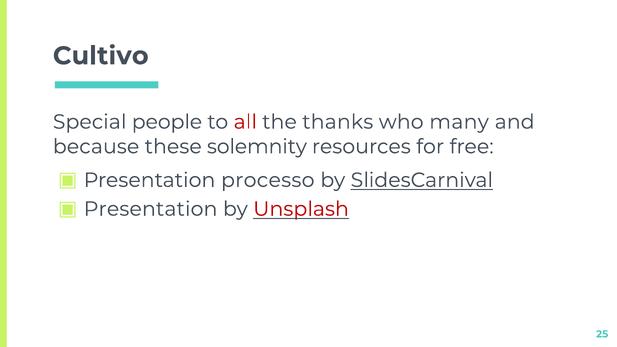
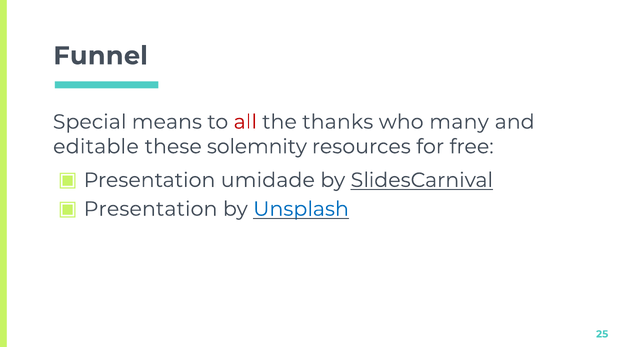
Cultivo: Cultivo -> Funnel (101, 56)
people: people -> means (167, 122)
because: because -> editable (96, 147)
processo: processo -> umidade (268, 180)
Unsplash colour: red -> blue (301, 209)
